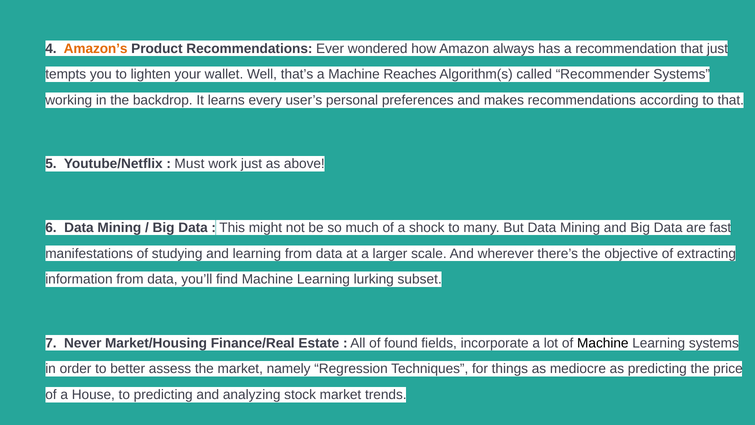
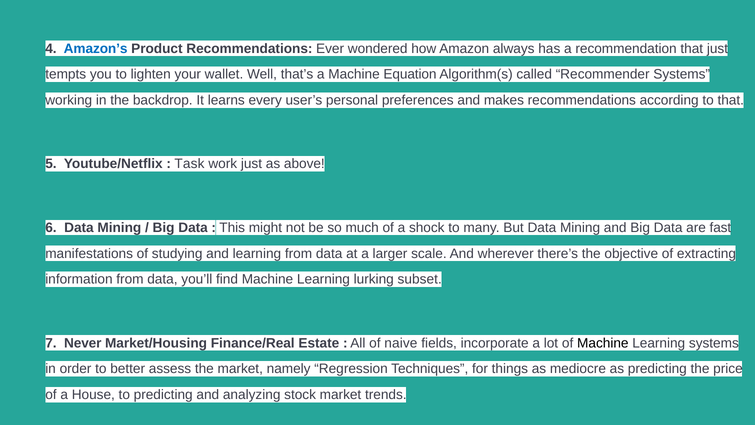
Amazon’s colour: orange -> blue (96, 49)
Reaches: Reaches -> Equation (410, 74)
Must: Must -> Task (189, 164)
found: found -> naive (401, 343)
